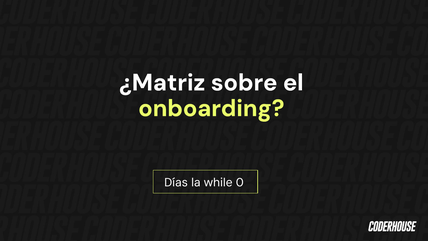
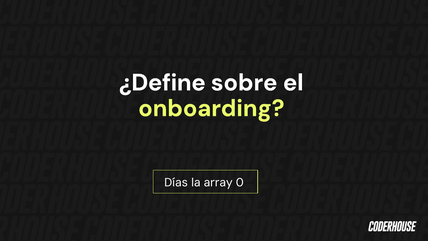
¿Matriz: ¿Matriz -> ¿Define (162, 83)
while: while -> array (218, 182)
